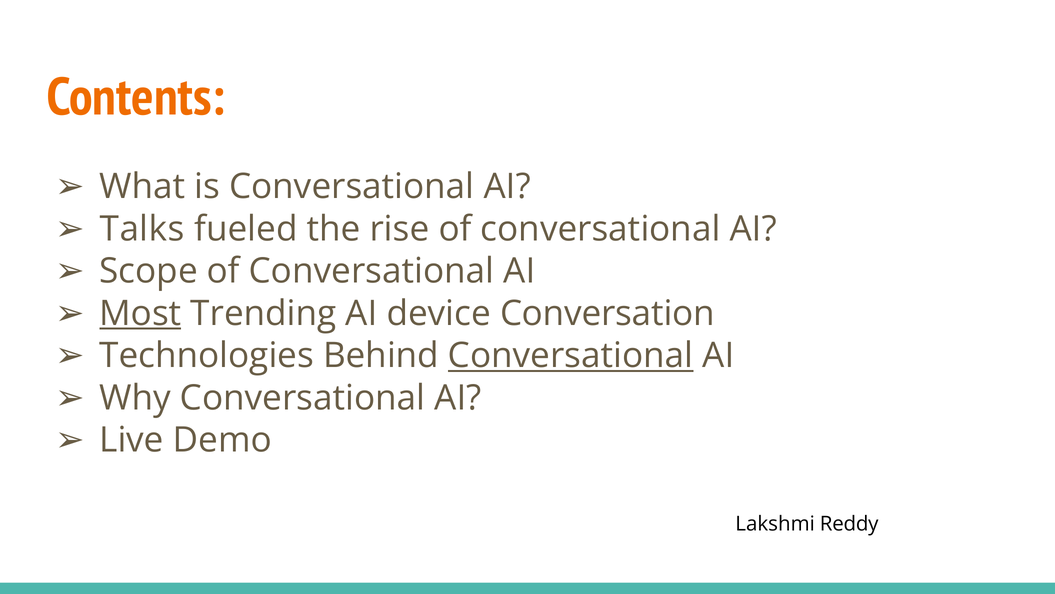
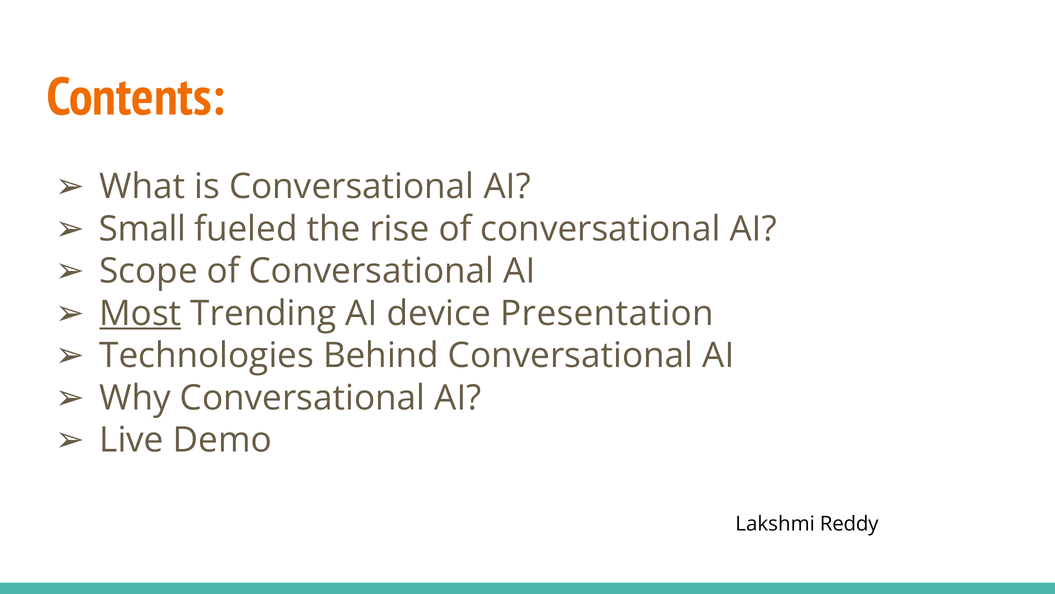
Talks: Talks -> Small (142, 229)
Conversation: Conversation -> Presentation (607, 313)
Conversational underline: present -> none (571, 355)
